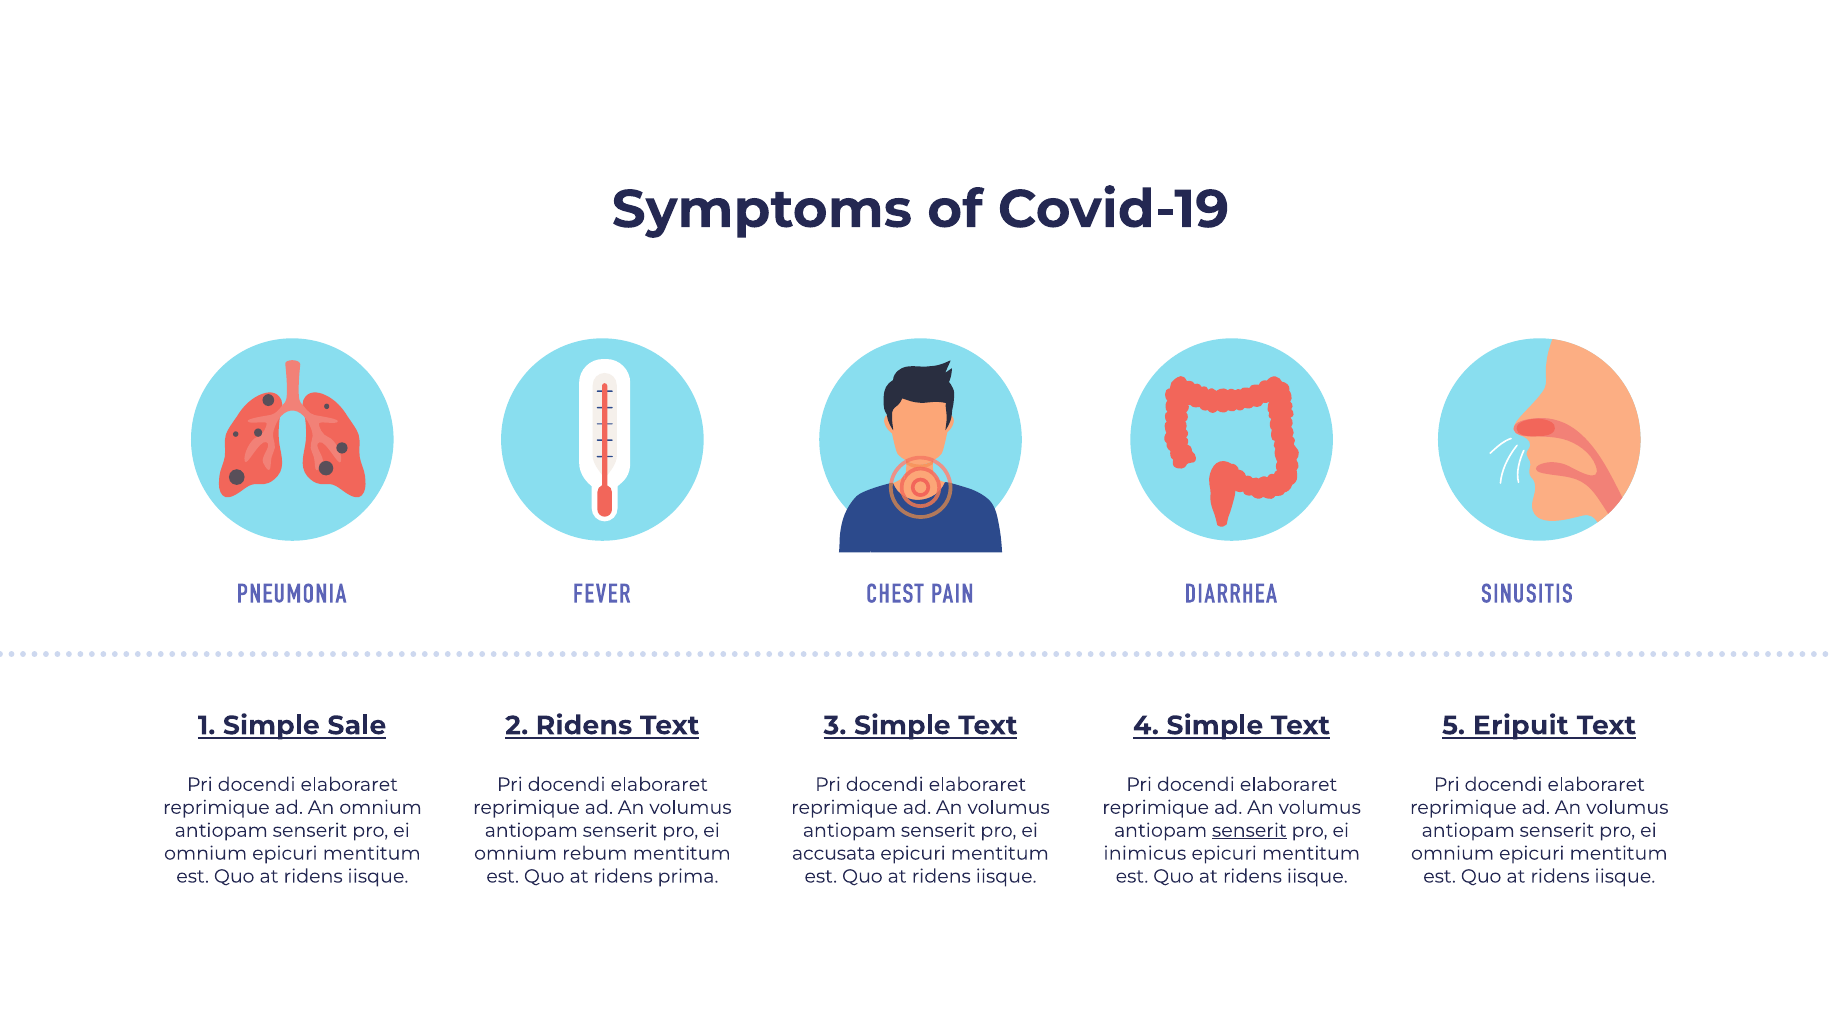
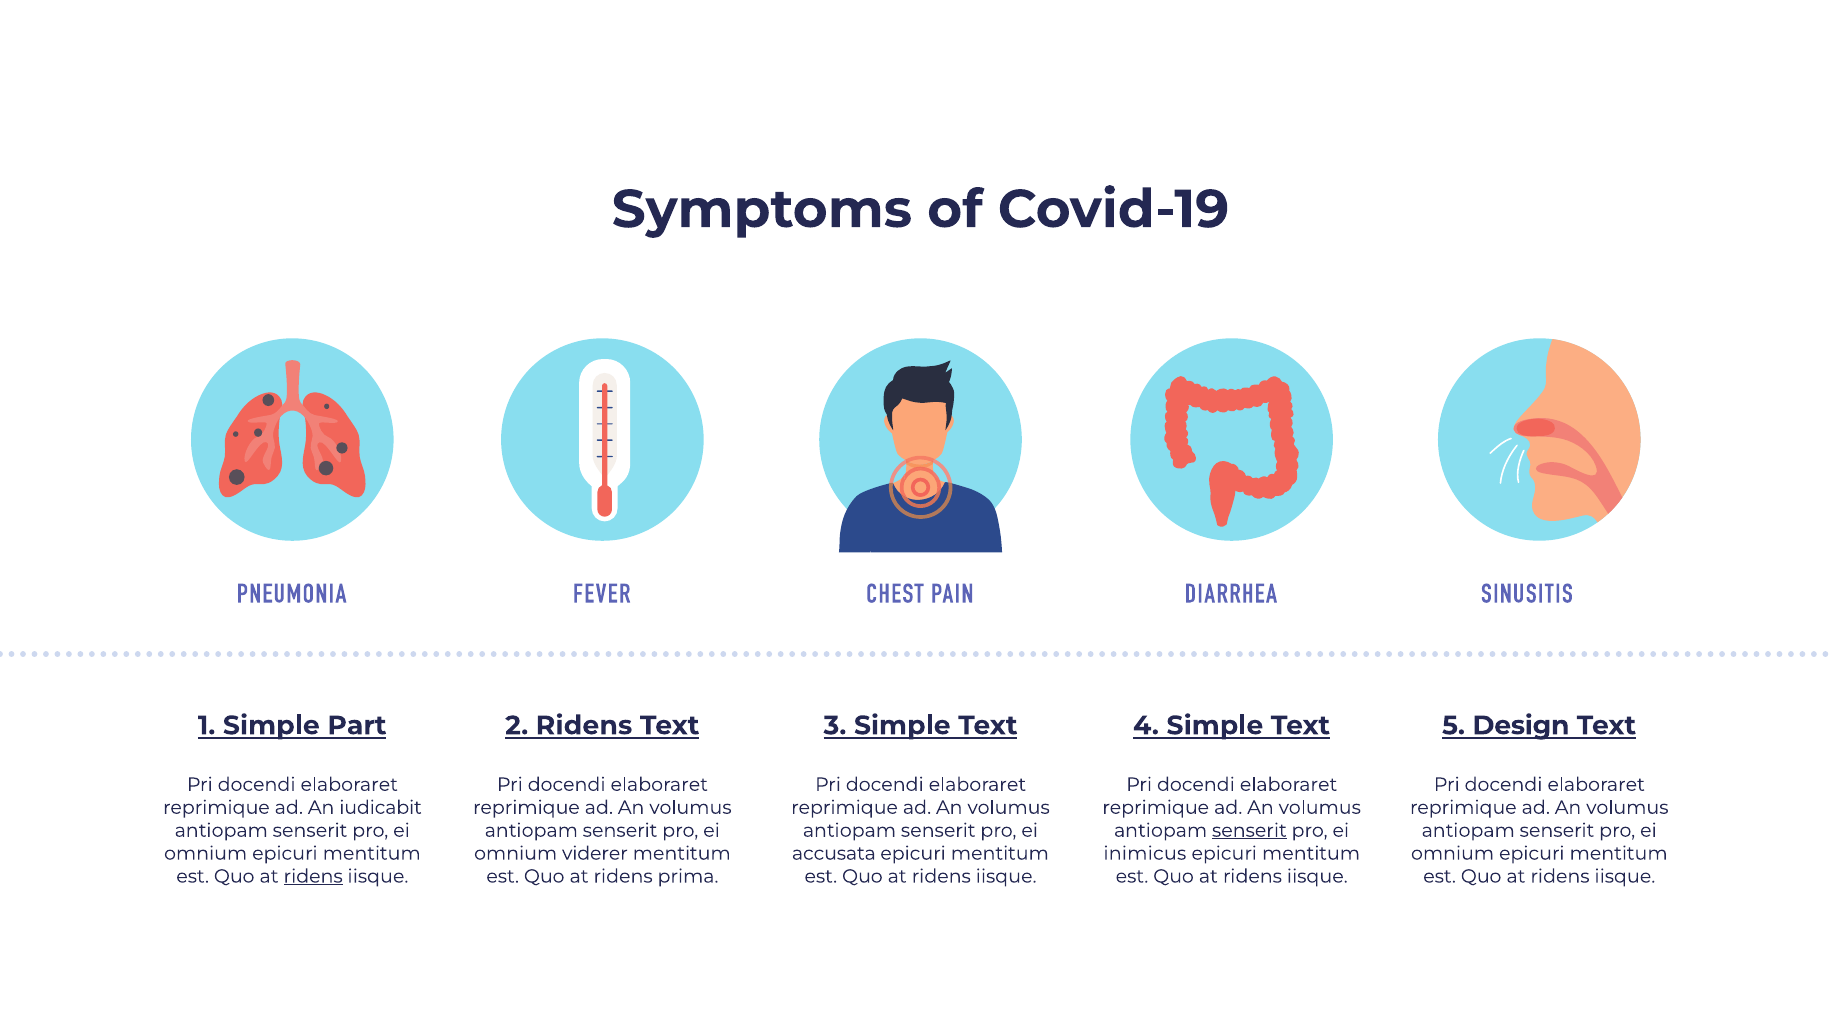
Sale: Sale -> Part (357, 726)
Eripuit: Eripuit -> Design (1521, 726)
An omnium: omnium -> iudicabit (381, 808)
rebum: rebum -> viderer (595, 854)
ridens underline: none -> present (313, 877)
